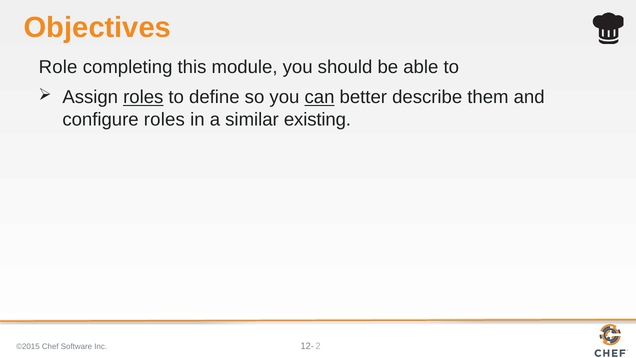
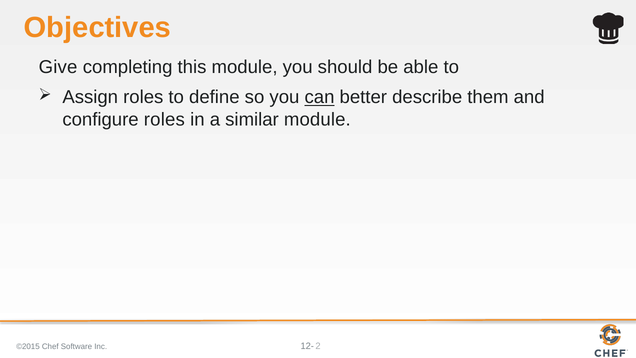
Role: Role -> Give (58, 67)
roles underline: present -> none (143, 97)
similar existing: existing -> module (317, 120)
